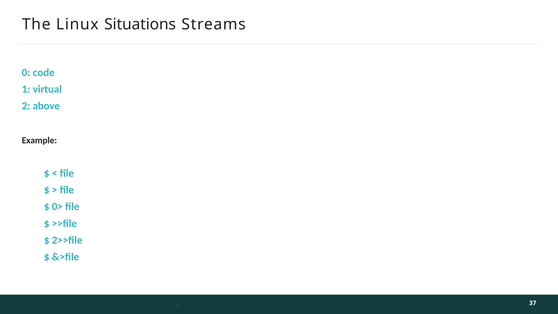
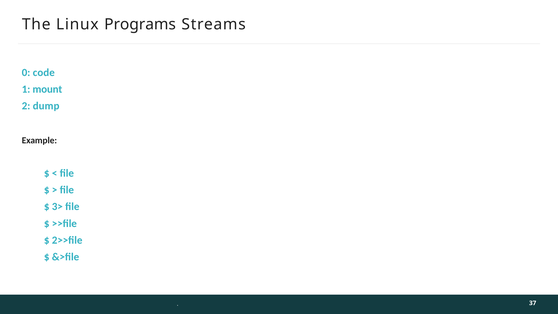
Situations: Situations -> Programs (140, 24)
virtual: virtual -> mount (47, 89)
above: above -> dump (46, 106)
0>: 0> -> 3> (57, 207)
